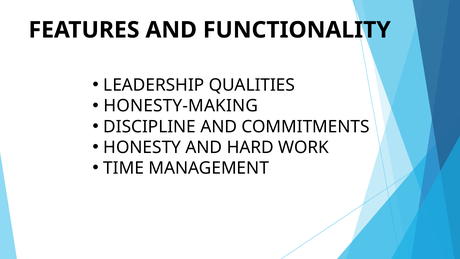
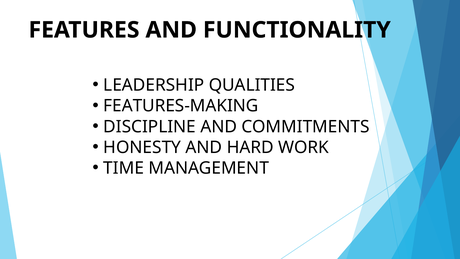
HONESTY-MAKING: HONESTY-MAKING -> FEATURES-MAKING (181, 106)
